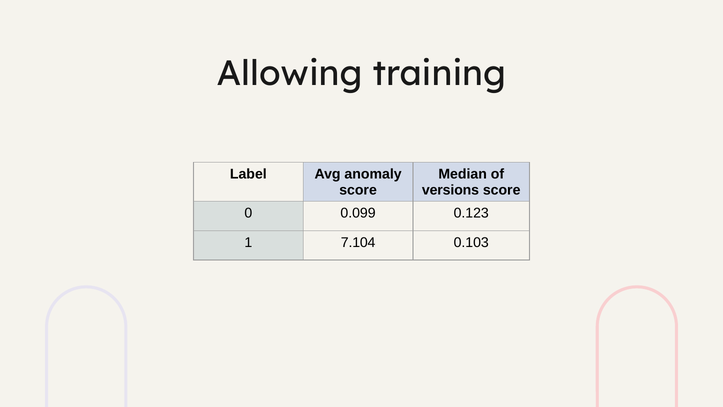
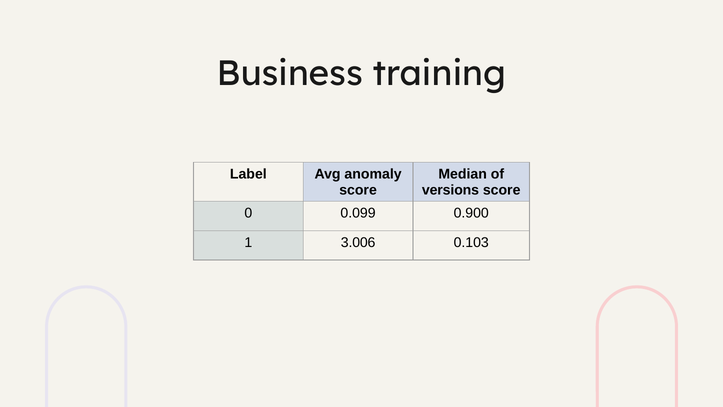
Allowing: Allowing -> Business (290, 73)
0.123: 0.123 -> 0.900 (471, 213)
7.104: 7.104 -> 3.006 (358, 242)
